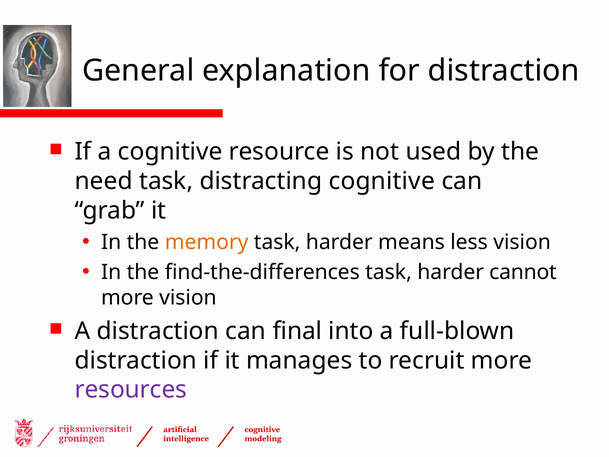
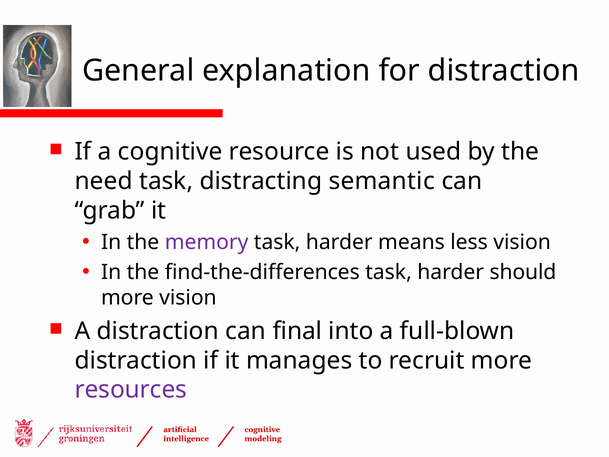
distracting cognitive: cognitive -> semantic (382, 181)
memory colour: orange -> purple (207, 242)
cannot: cannot -> should (523, 272)
